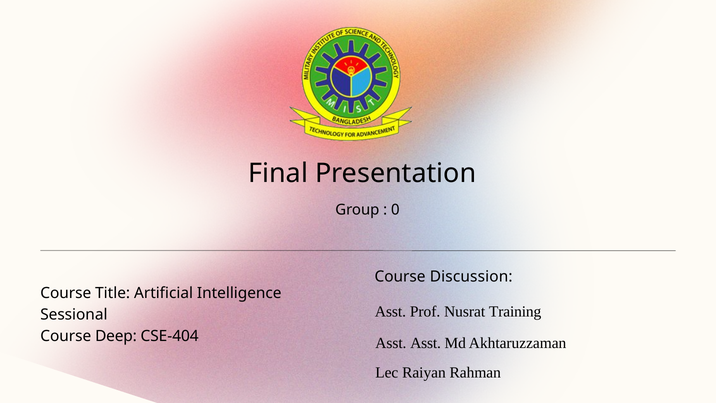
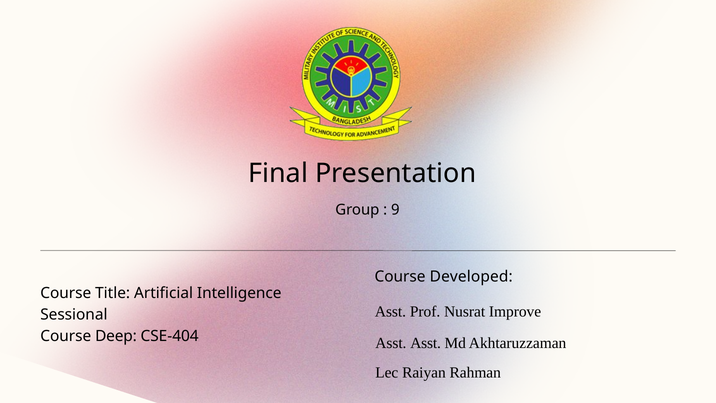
0: 0 -> 9 (395, 209)
Discussion: Discussion -> Developed (471, 276)
Training: Training -> Improve (515, 311)
